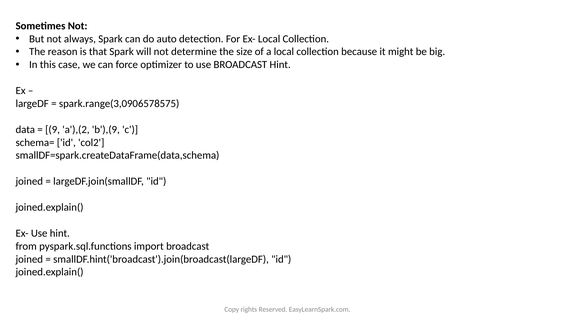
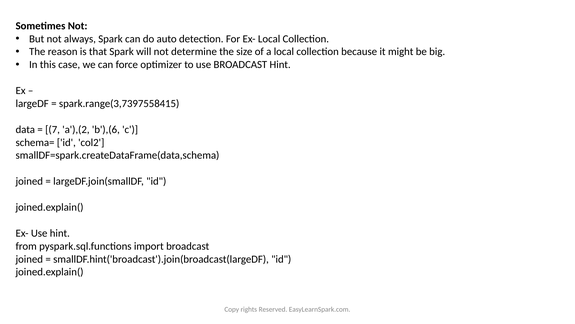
spark.range(3,0906578575: spark.range(3,0906578575 -> spark.range(3,7397558415 (119, 103)
9: 9 -> 7 (53, 129)
b'),(9: b'),(9 -> b'),(6 (106, 129)
